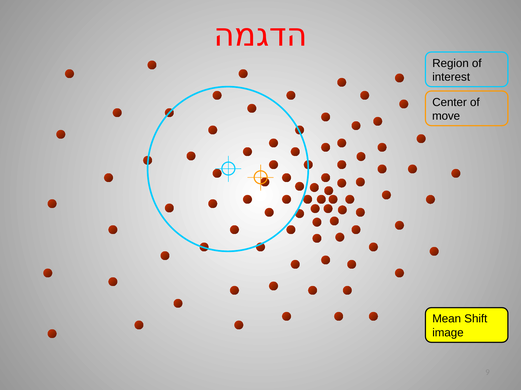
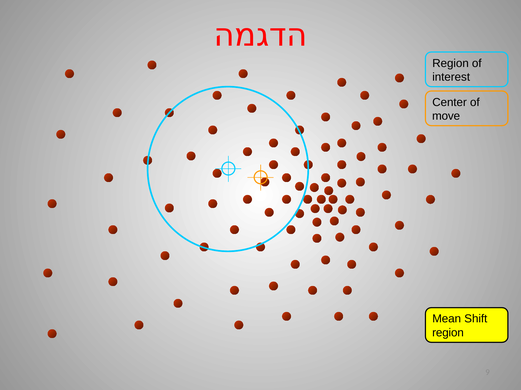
image: image -> region (448, 333)
